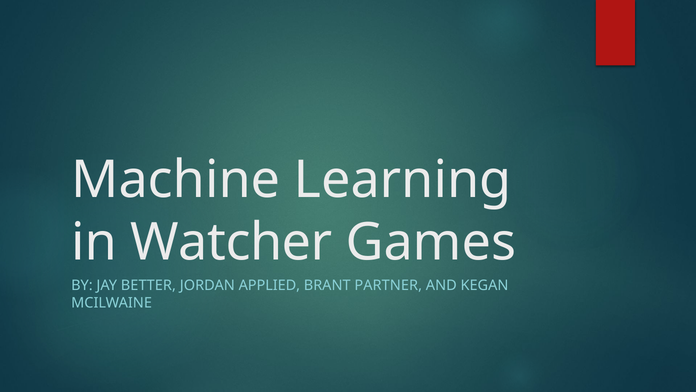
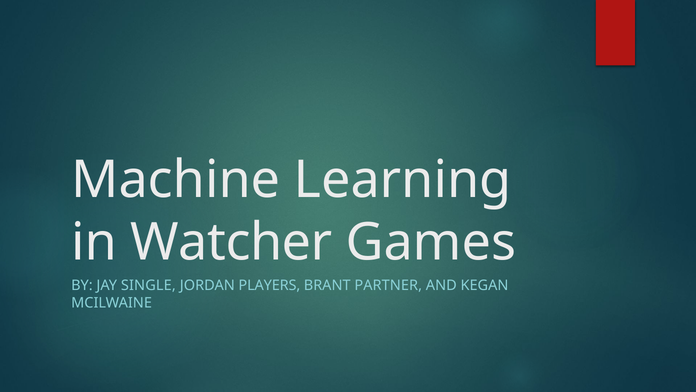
BETTER: BETTER -> SINGLE (148, 285)
APPLIED: APPLIED -> PLAYERS (269, 285)
